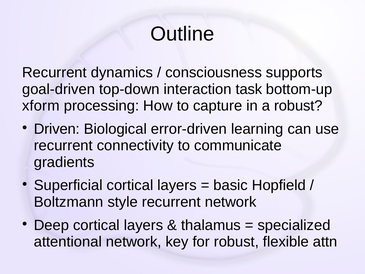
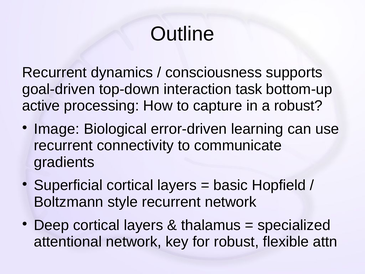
xform: xform -> active (41, 106)
Driven: Driven -> Image (57, 129)
